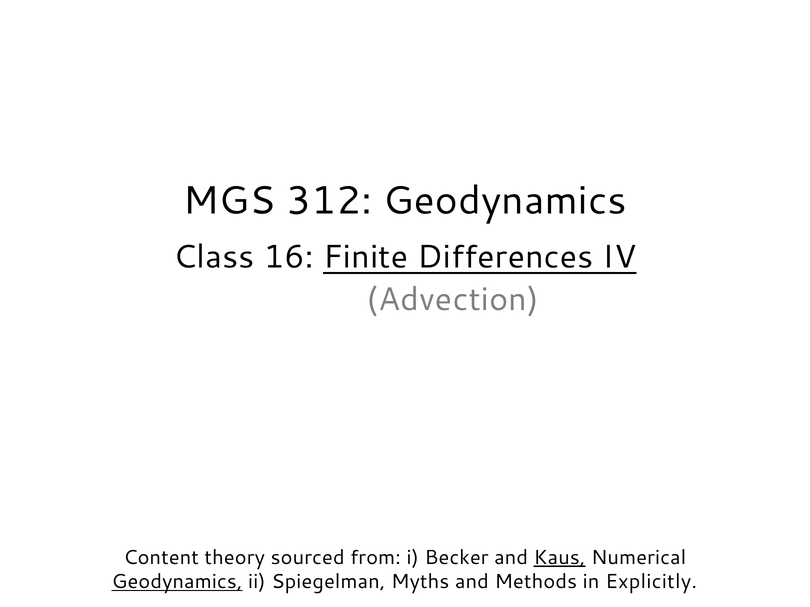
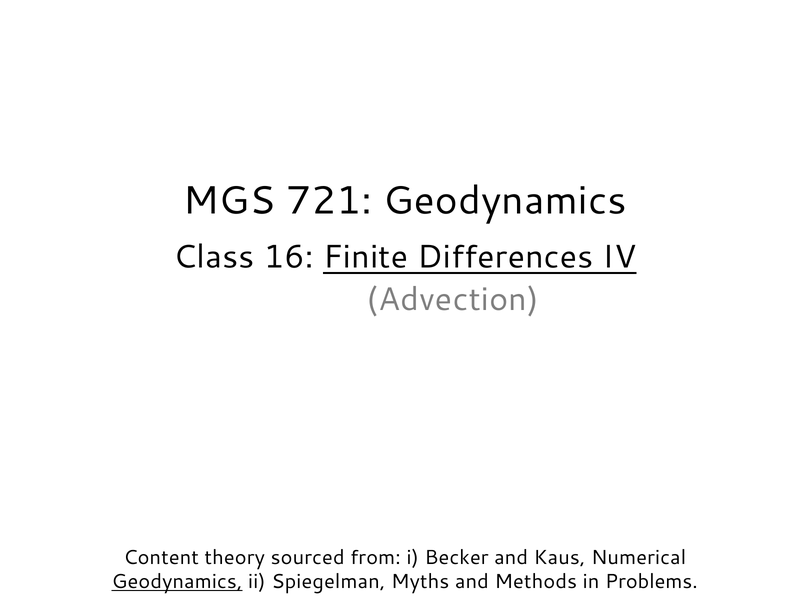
312: 312 -> 721 (329, 201)
Kaus underline: present -> none (560, 558)
Explicitly: Explicitly -> Problems (651, 582)
